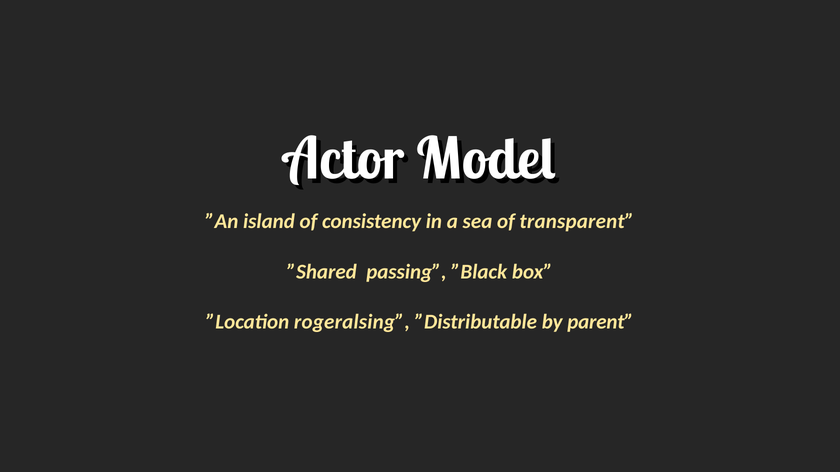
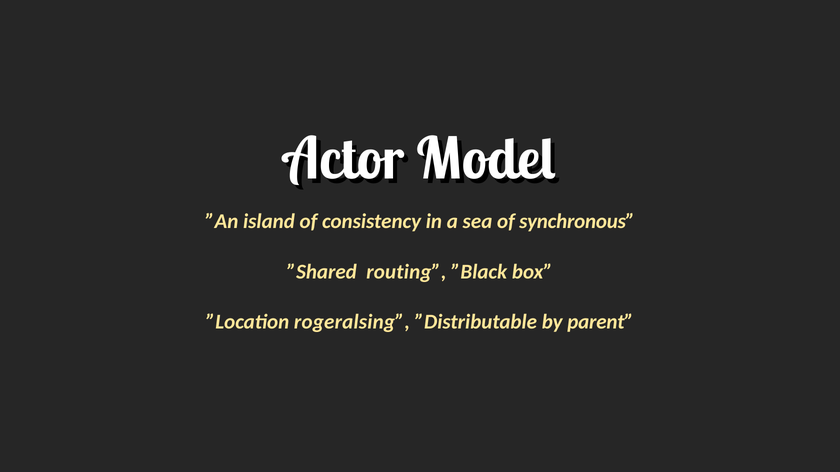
transparent: transparent -> synchronous (577, 222)
passing: passing -> routing (406, 272)
